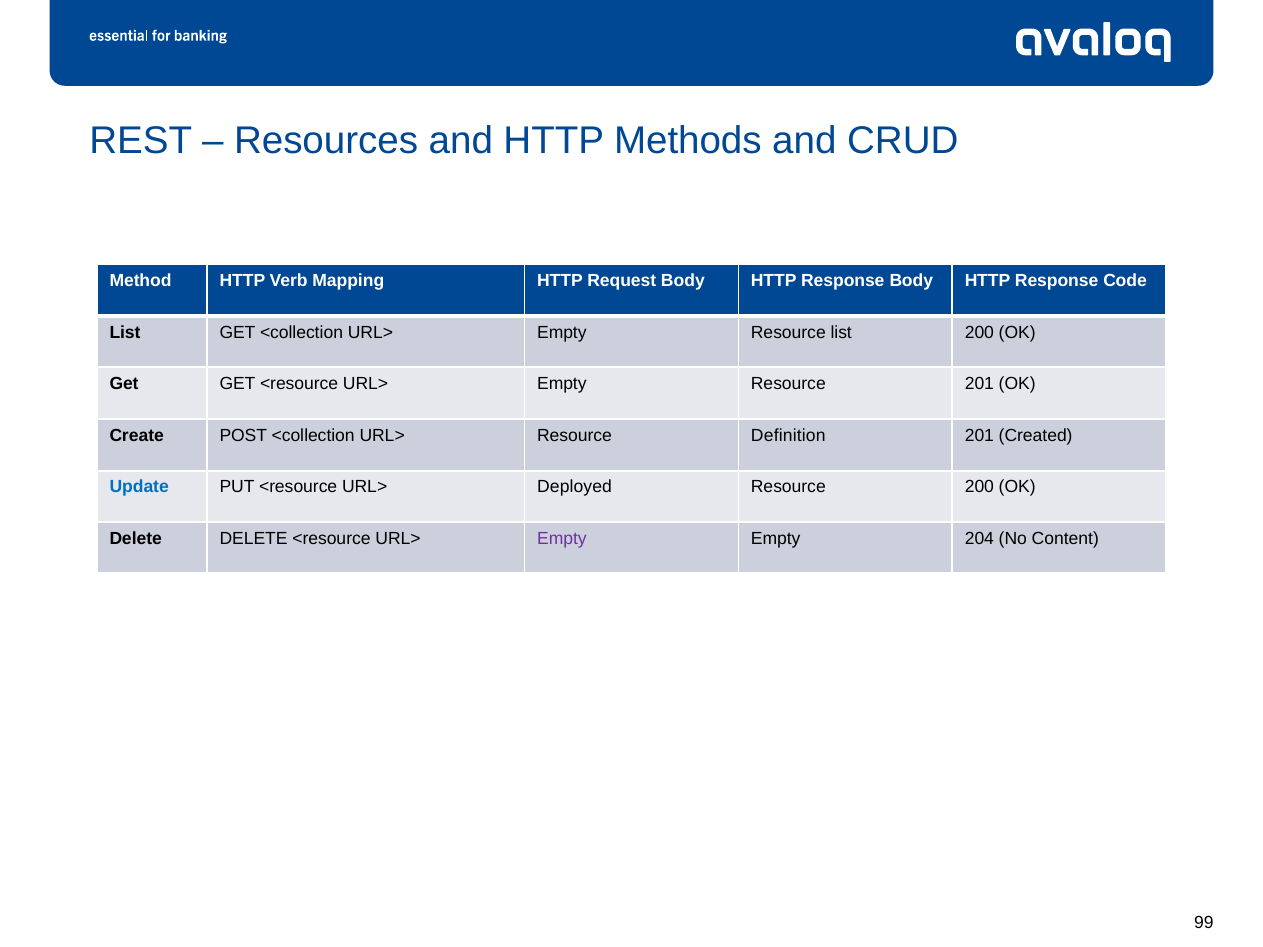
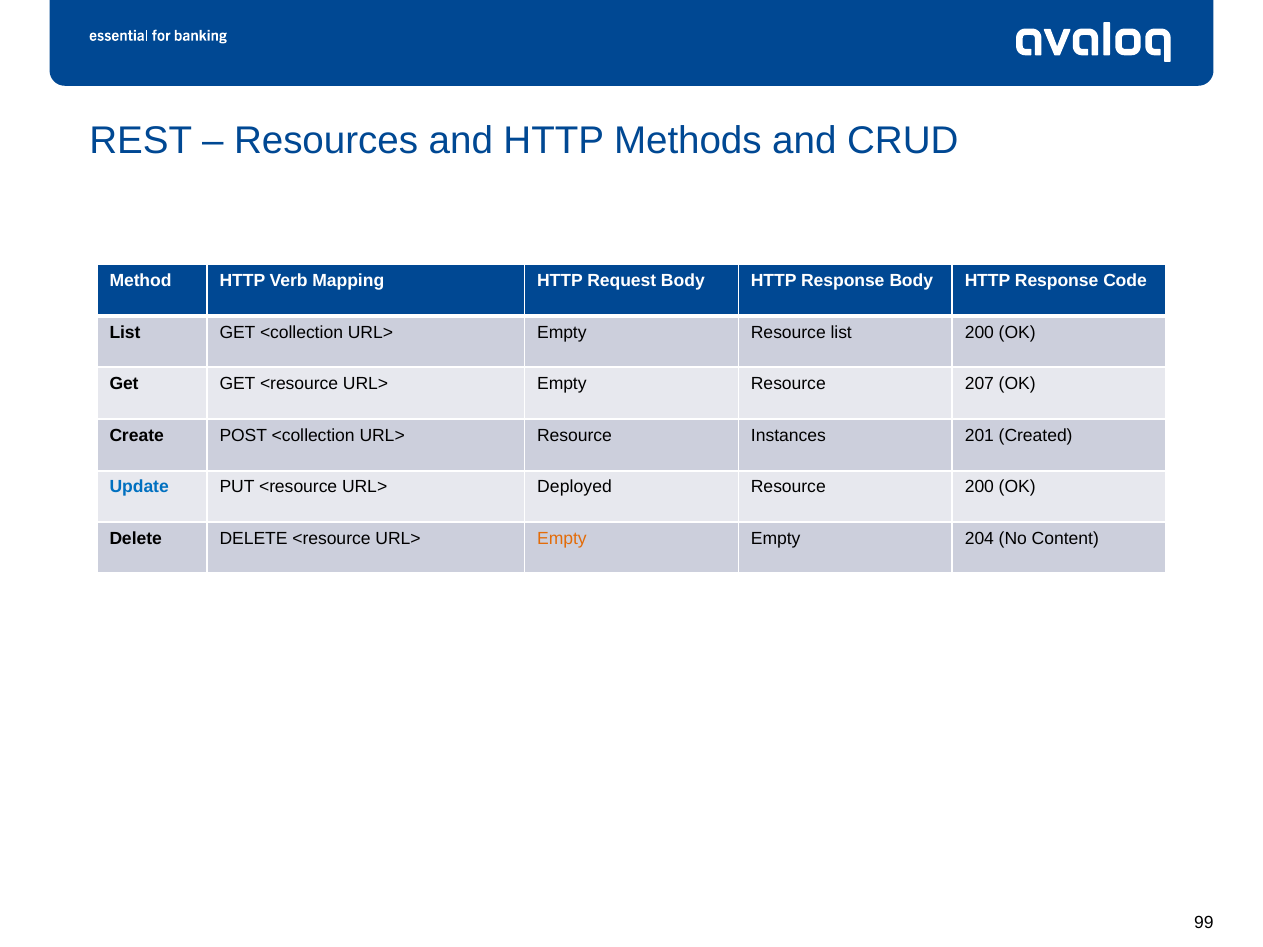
Resource 201: 201 -> 207 (979, 384)
Definition: Definition -> Instances (788, 435)
Empty colour: purple -> orange (562, 538)
